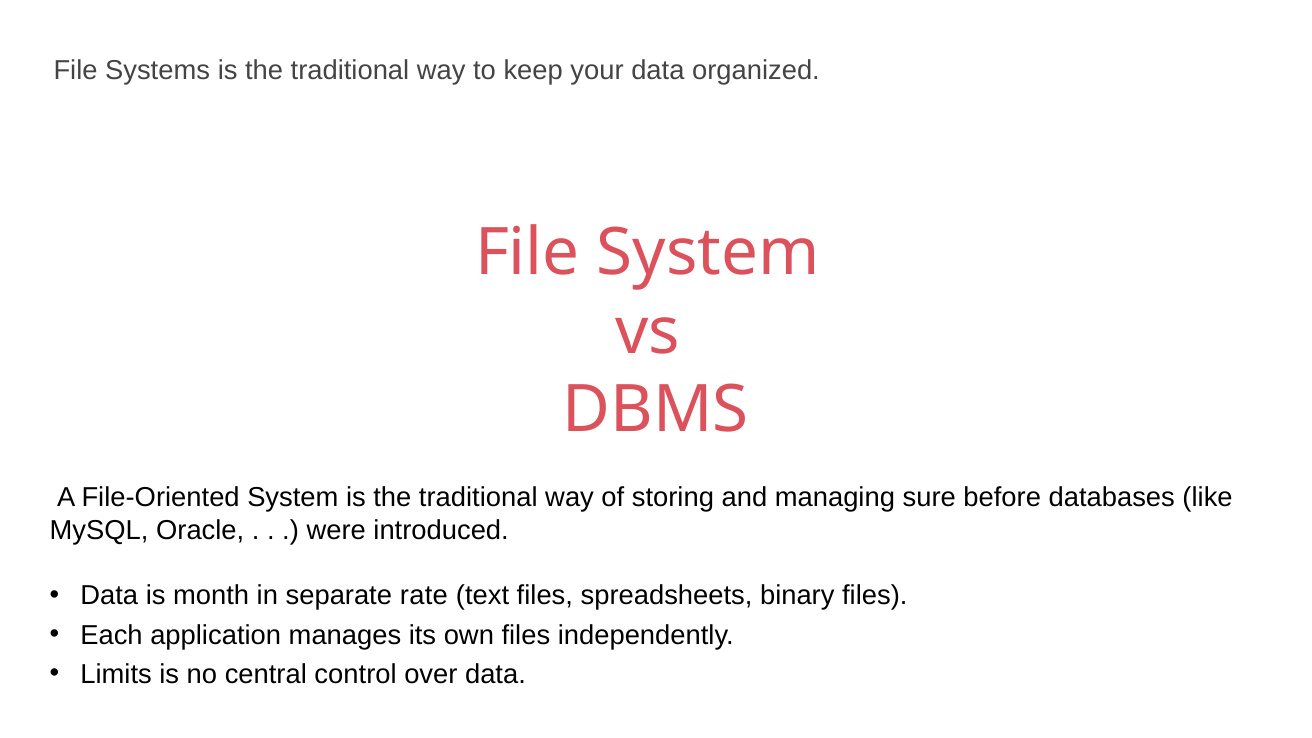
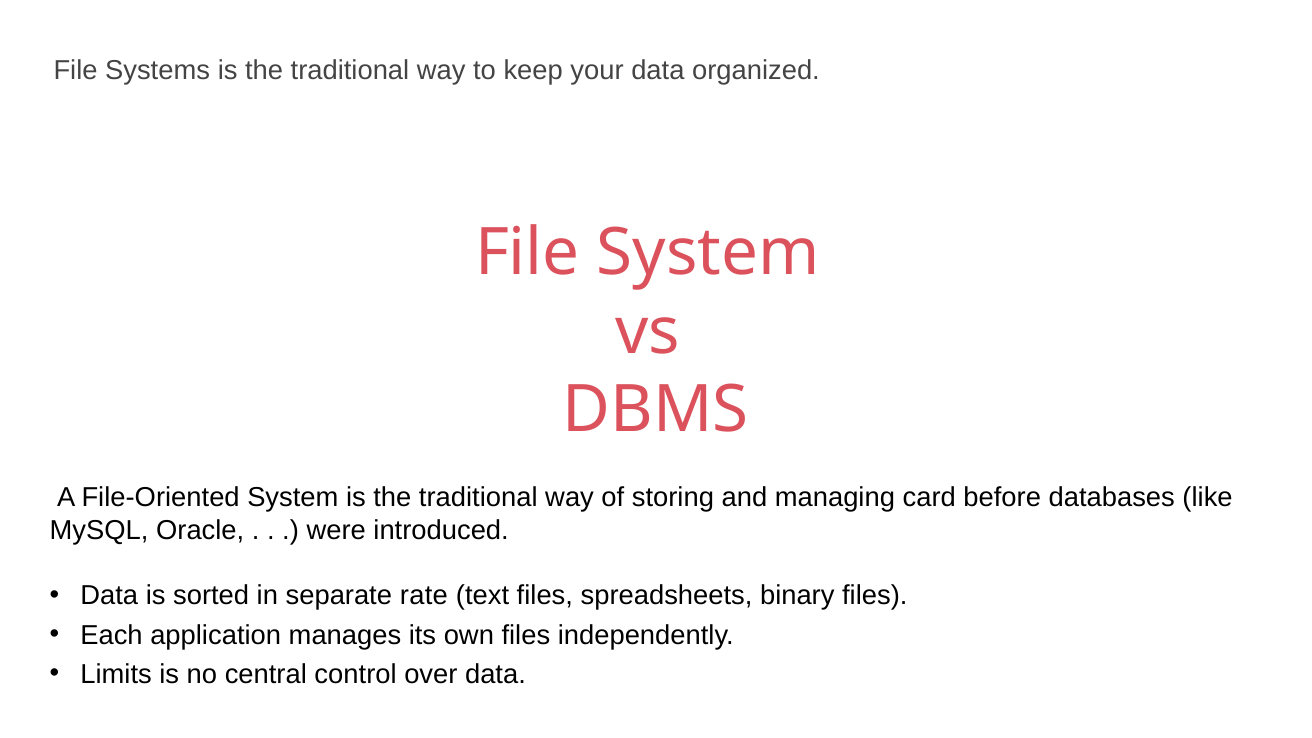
sure: sure -> card (929, 497)
month: month -> sorted (211, 596)
